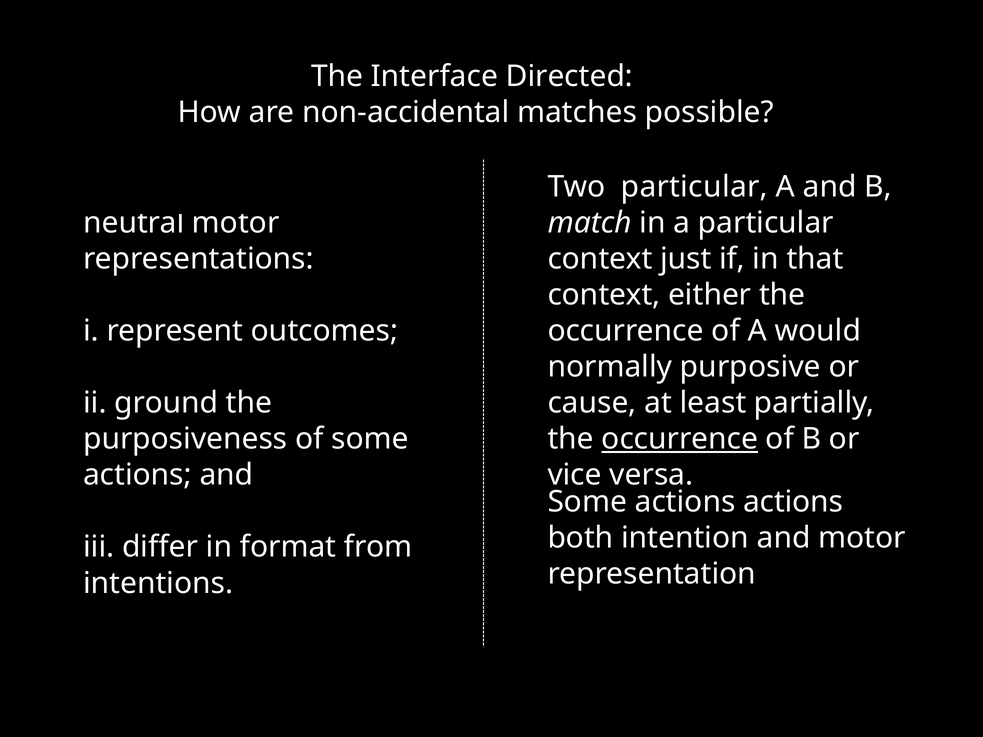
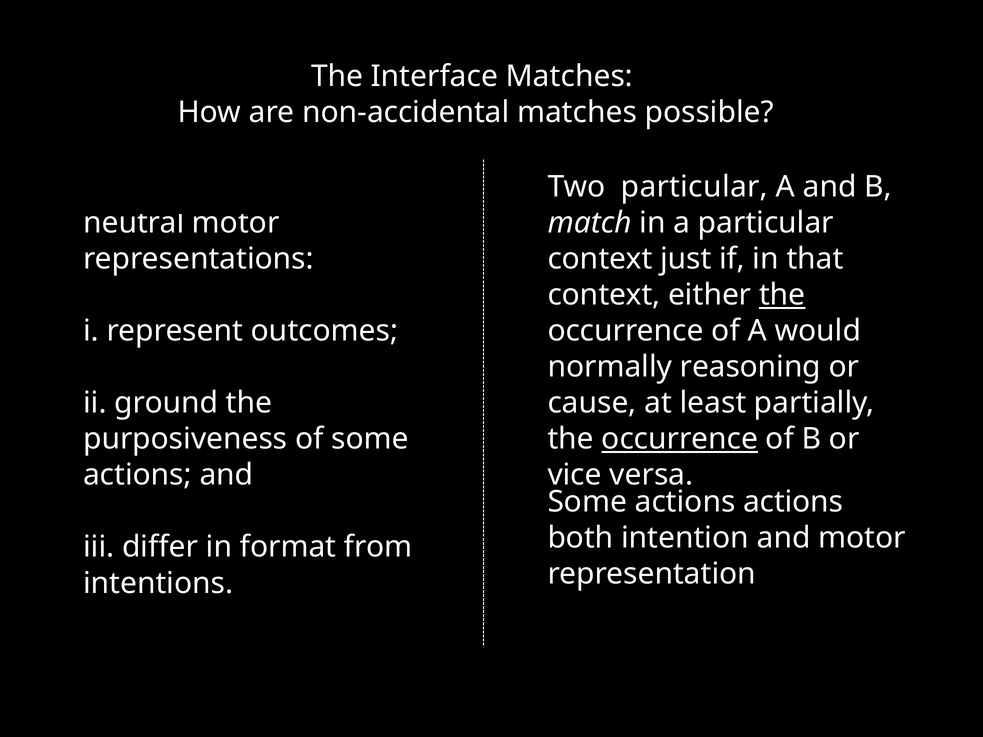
Interface Directed: Directed -> Matches (569, 76)
the underline: none -> present (782, 295)
purposive: purposive -> reasoning (750, 367)
